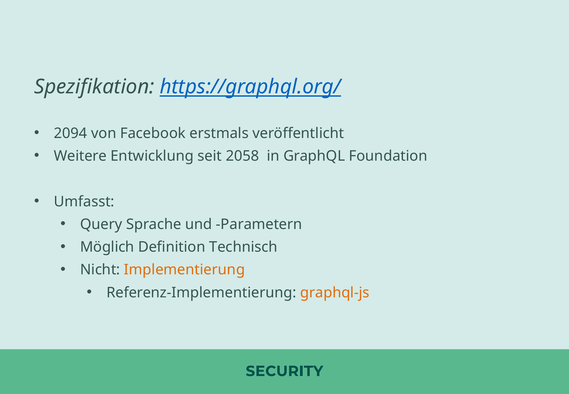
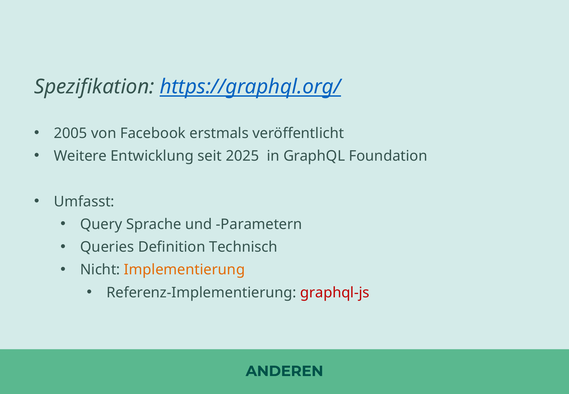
2094: 2094 -> 2005 (71, 133)
2058: 2058 -> 2025 (242, 156)
Möglich: Möglich -> Queries (107, 247)
graphql-js colour: orange -> red (335, 293)
SECURITY: SECURITY -> ANDEREN (285, 371)
